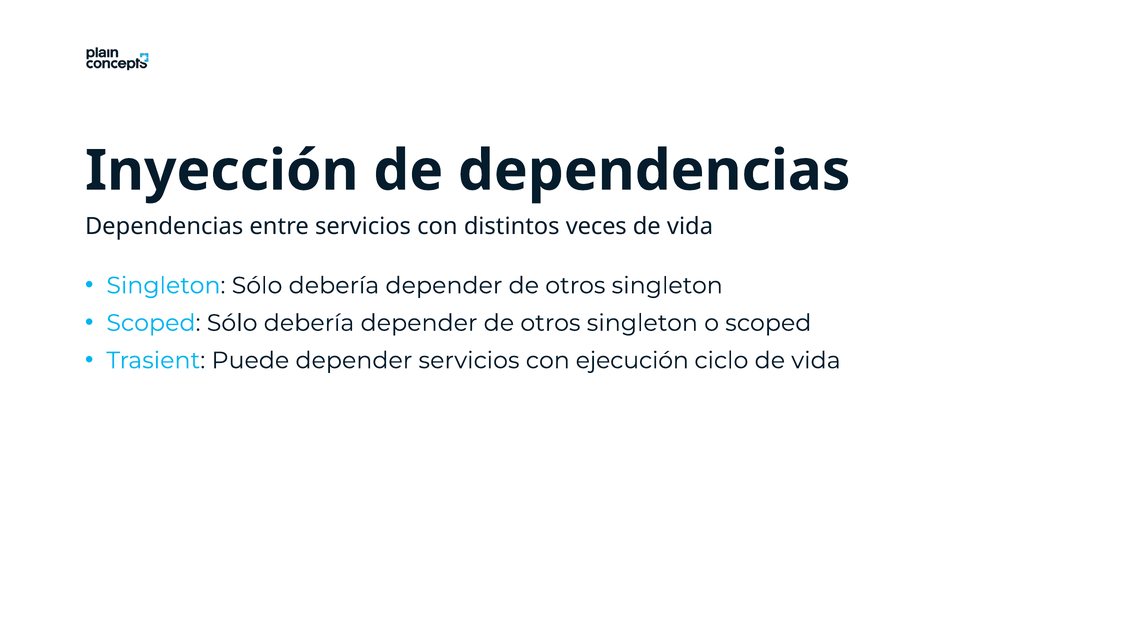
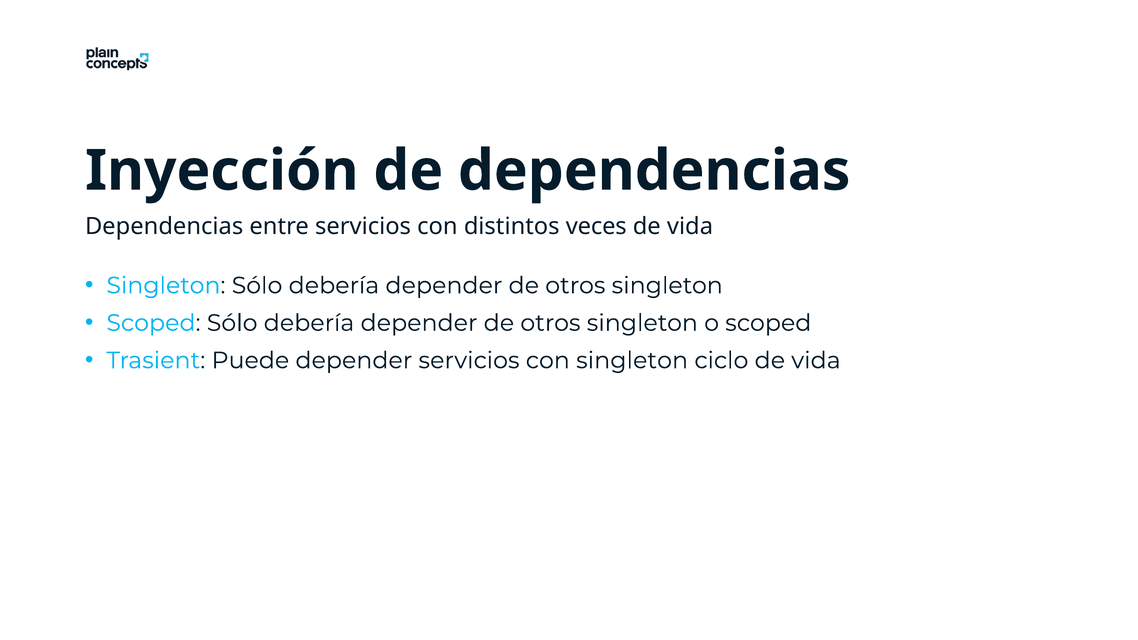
con ejecución: ejecución -> singleton (632, 361)
